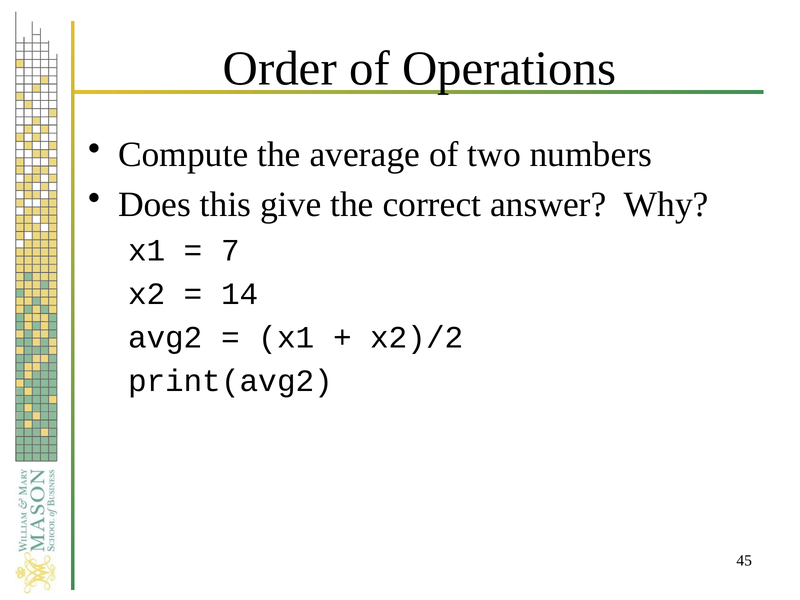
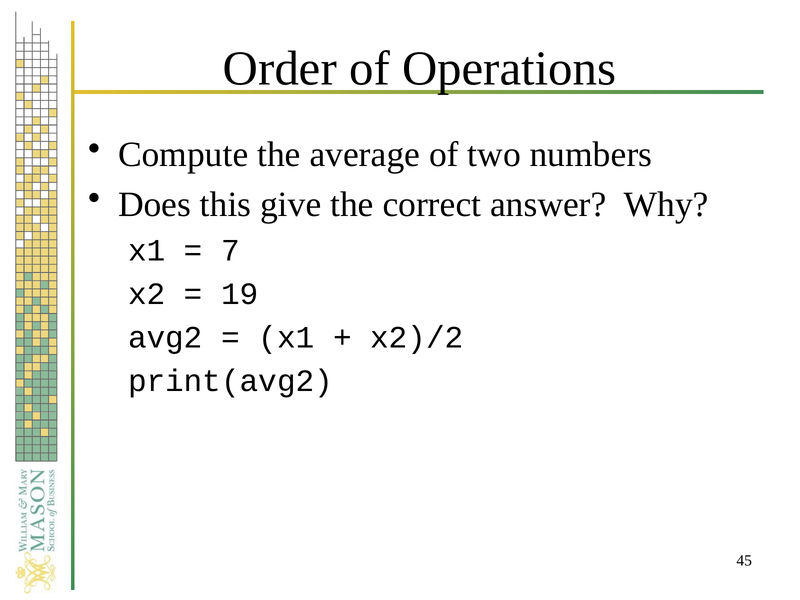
14: 14 -> 19 (240, 294)
